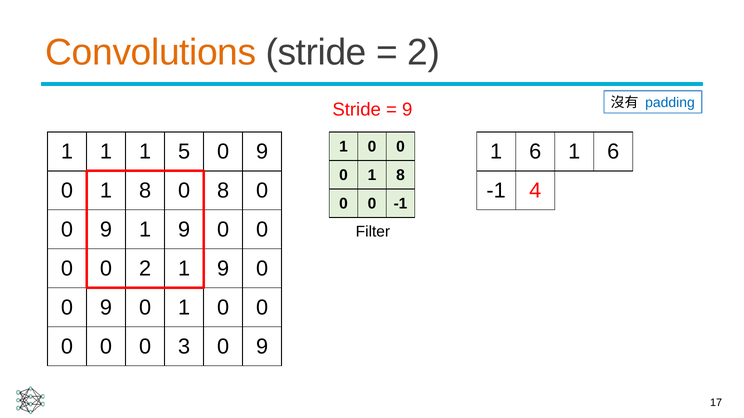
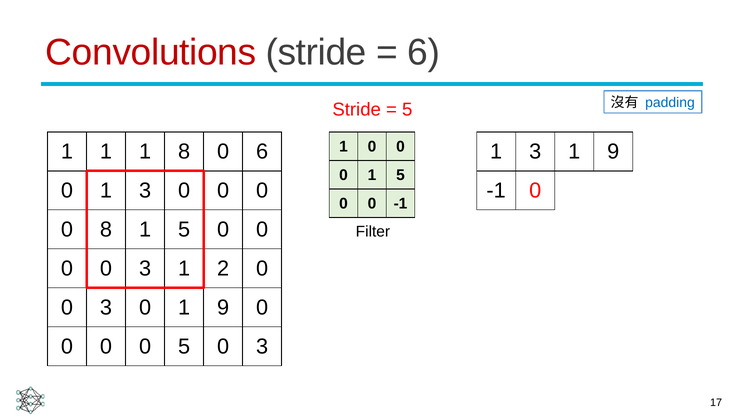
Convolutions colour: orange -> red (151, 52)
2: 2 -> 6 (424, 52)
9: 9 -> 5 (407, 110)
1 5: 5 -> 8 (184, 152)
9: 9 -> 6 (262, 152)
6: 6 -> 3 (535, 152)
6: 6 -> 9 (613, 152)
8: 8 -> 5 (401, 175)
8: 8 -> 3 (145, 191)
8: 8 -> 0 (223, 191)
-1 4: 4 -> 0 (535, 191)
9: 9 -> 8 (106, 230)
9: 9 -> 5 (184, 230)
2: 2 -> 3 (145, 269)
9: 9 -> 2 (223, 269)
9: 9 -> 3 (106, 308)
0 1 0: 0 -> 9 (223, 308)
0 3: 3 -> 5 (184, 347)
9: 9 -> 3 (262, 347)
